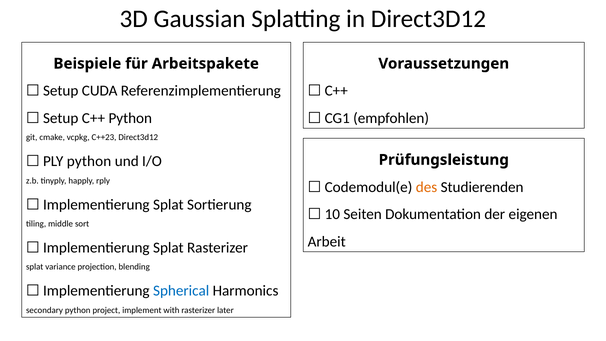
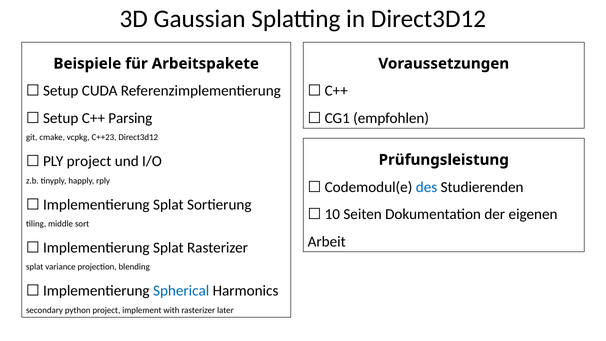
C++ Python: Python -> Parsing (130, 118)
python: python -> project (89, 161)
des colour: orange -> blue (427, 187)
